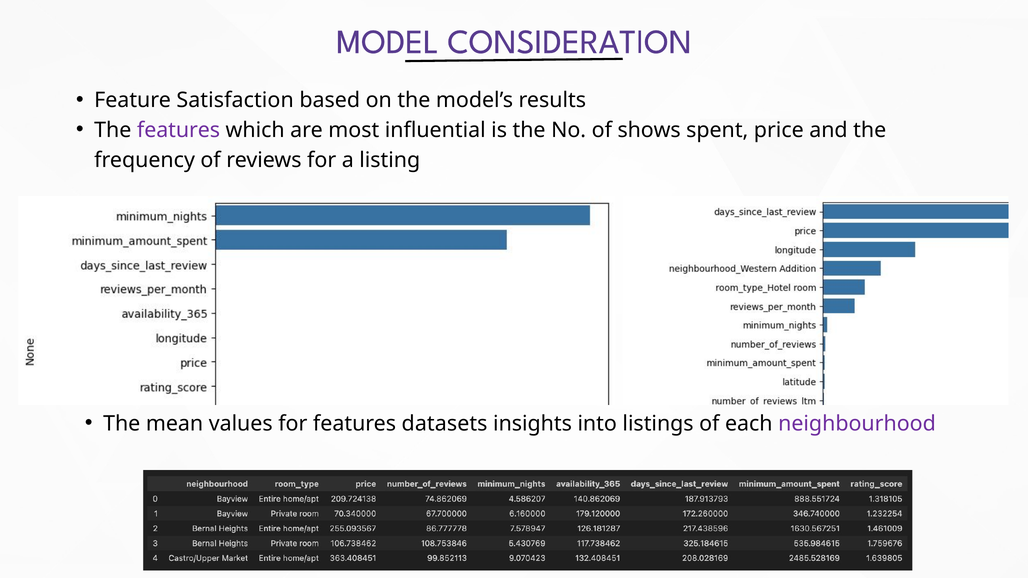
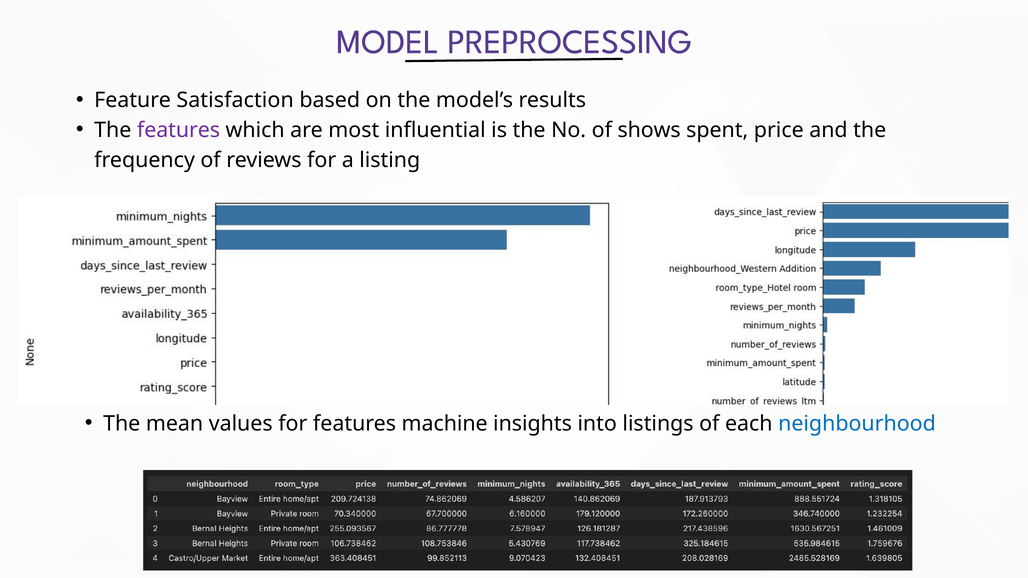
CONSIDERATION: CONSIDERATION -> PREPROCESSING (570, 42)
datasets: datasets -> machine (445, 424)
neighbourhood colour: purple -> blue (857, 424)
